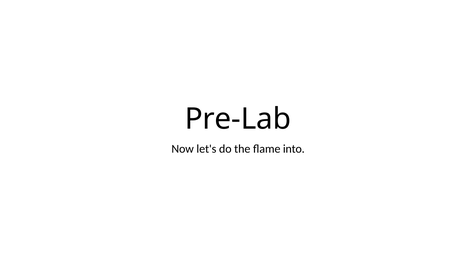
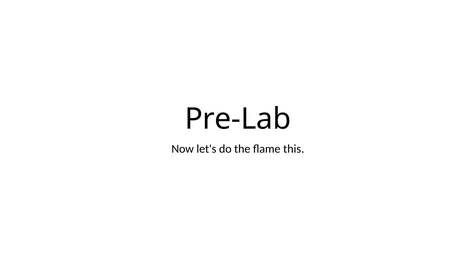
into: into -> this (294, 149)
